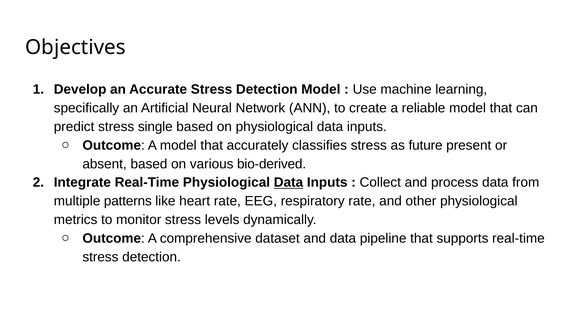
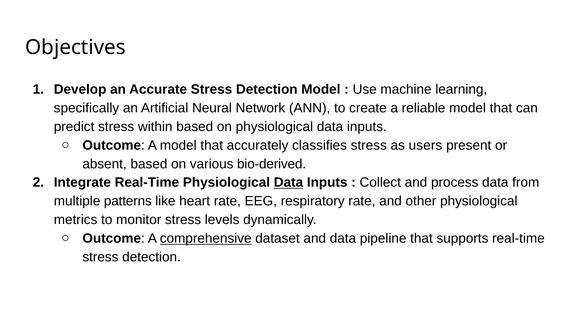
single: single -> within (155, 127)
future: future -> users (425, 145)
comprehensive underline: none -> present (206, 238)
